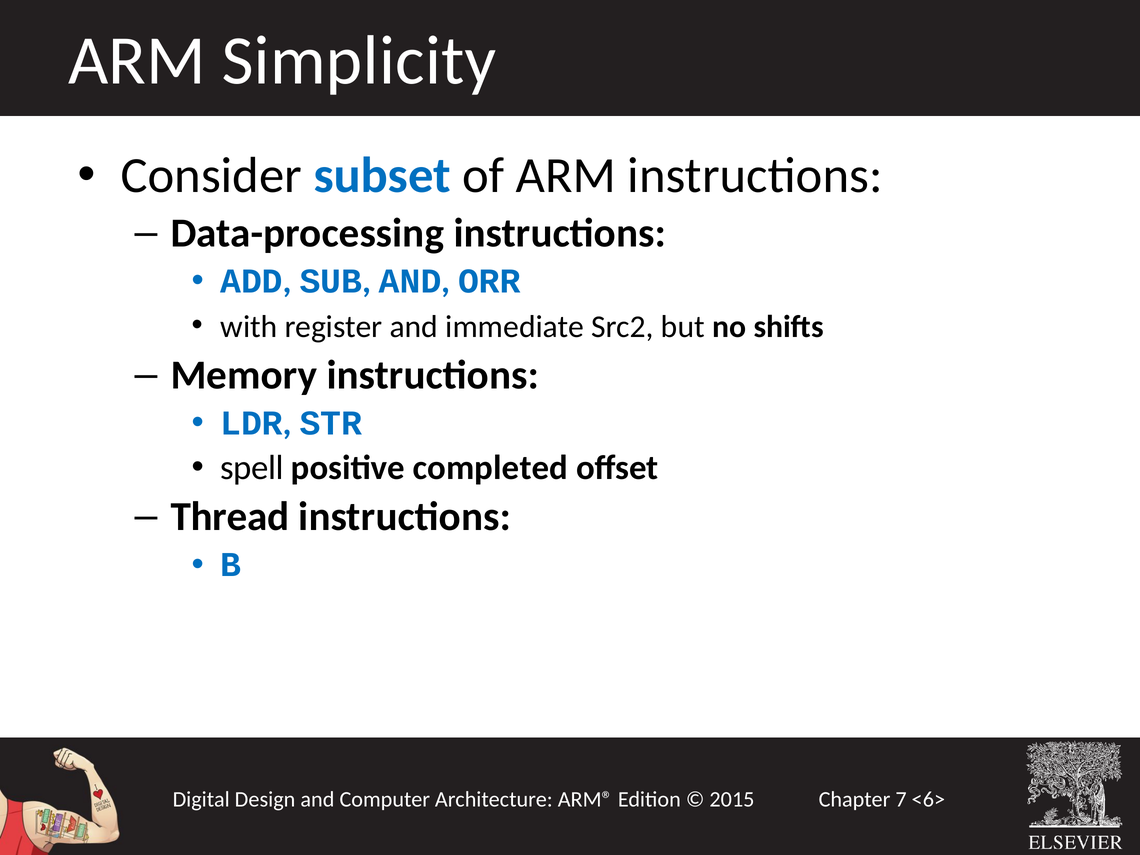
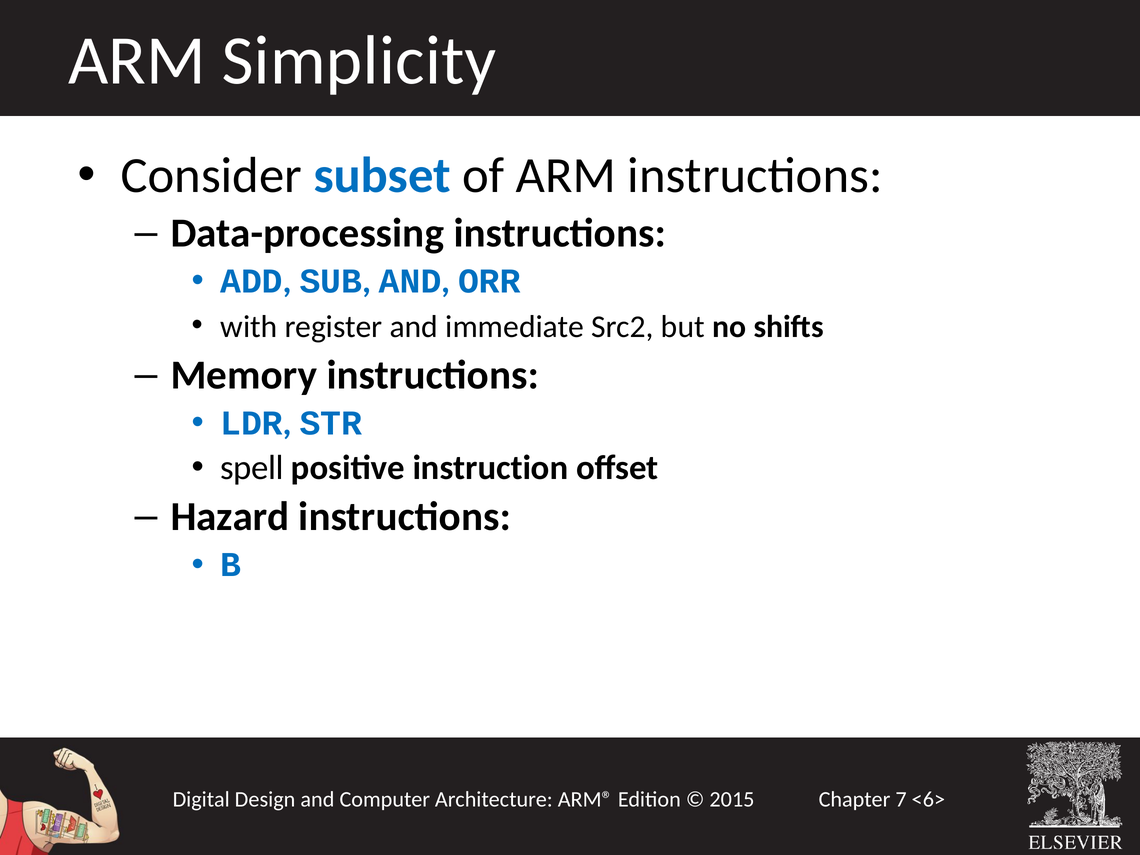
completed: completed -> instruction (490, 468)
Thread: Thread -> Hazard (230, 517)
